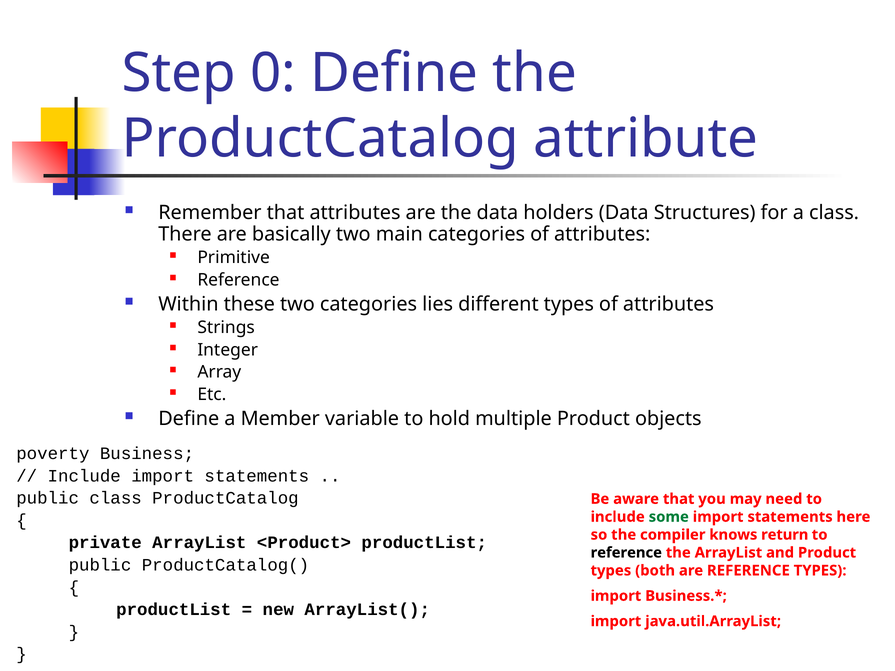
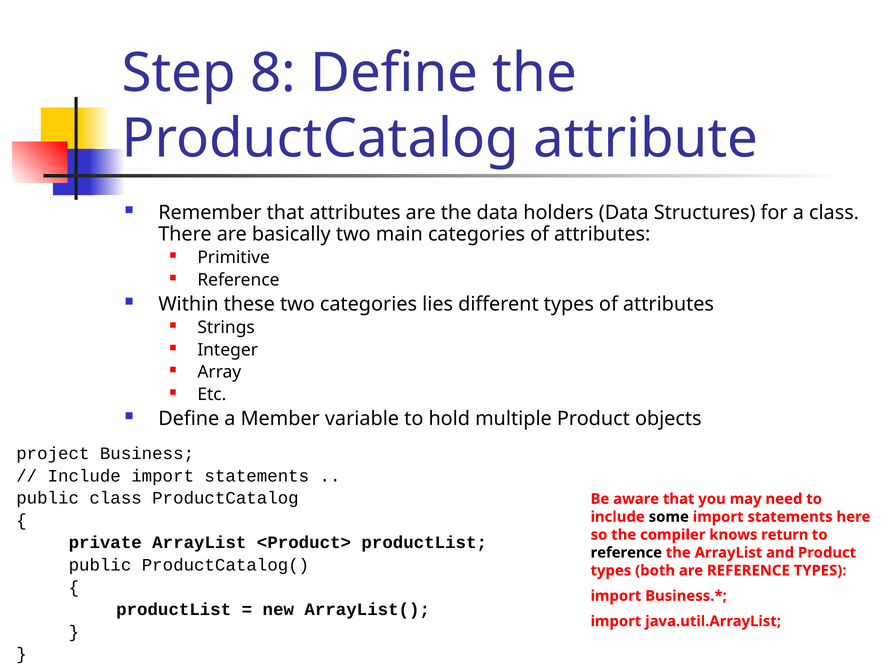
0: 0 -> 8 (273, 73)
poverty: poverty -> project (53, 454)
some colour: green -> black (669, 517)
